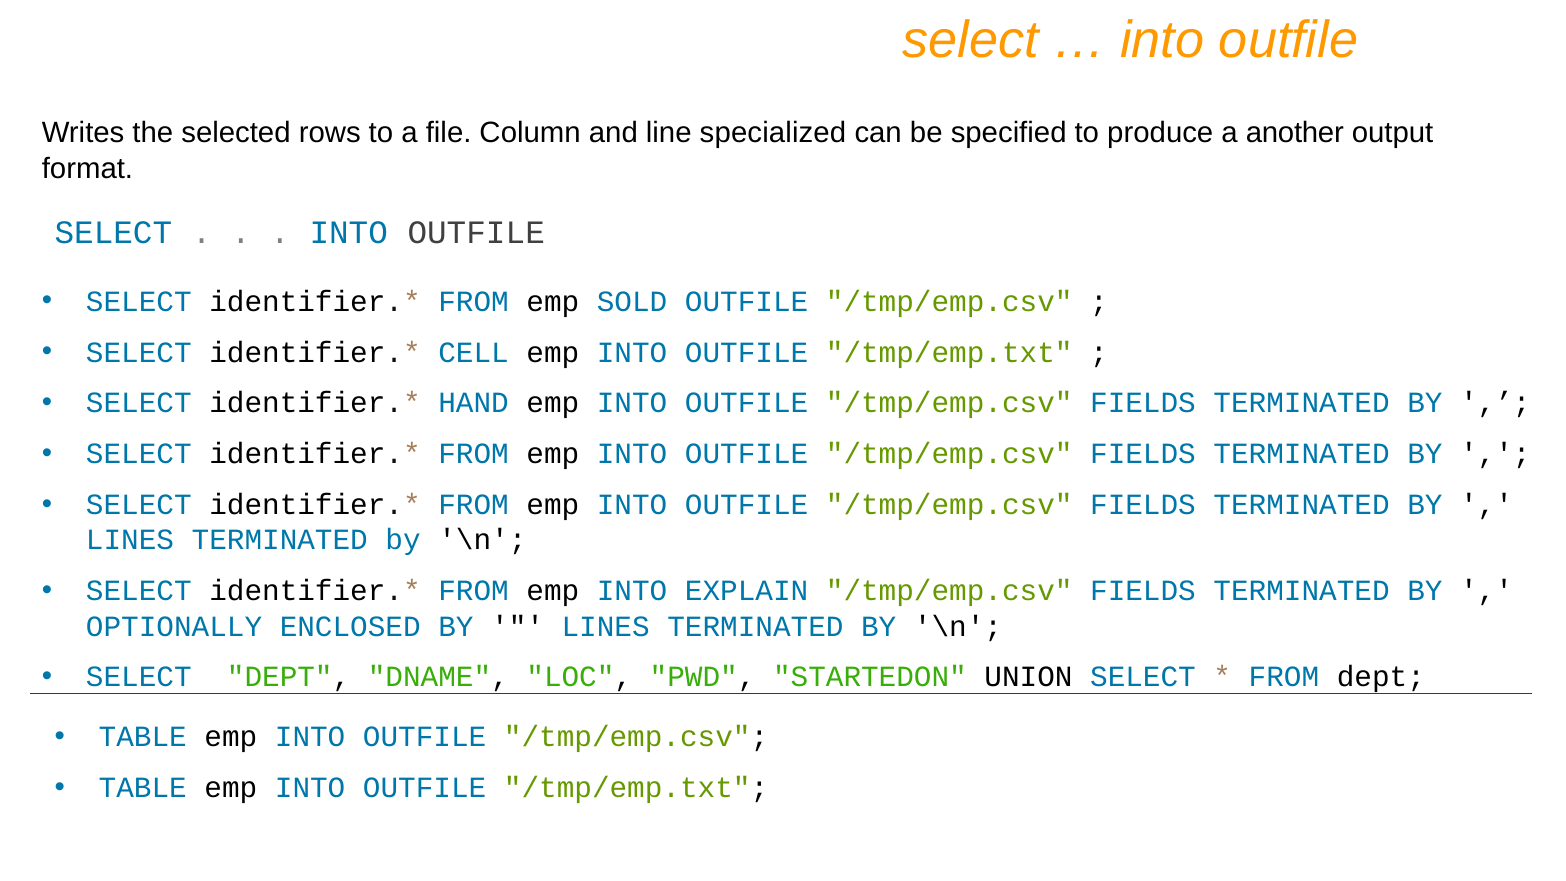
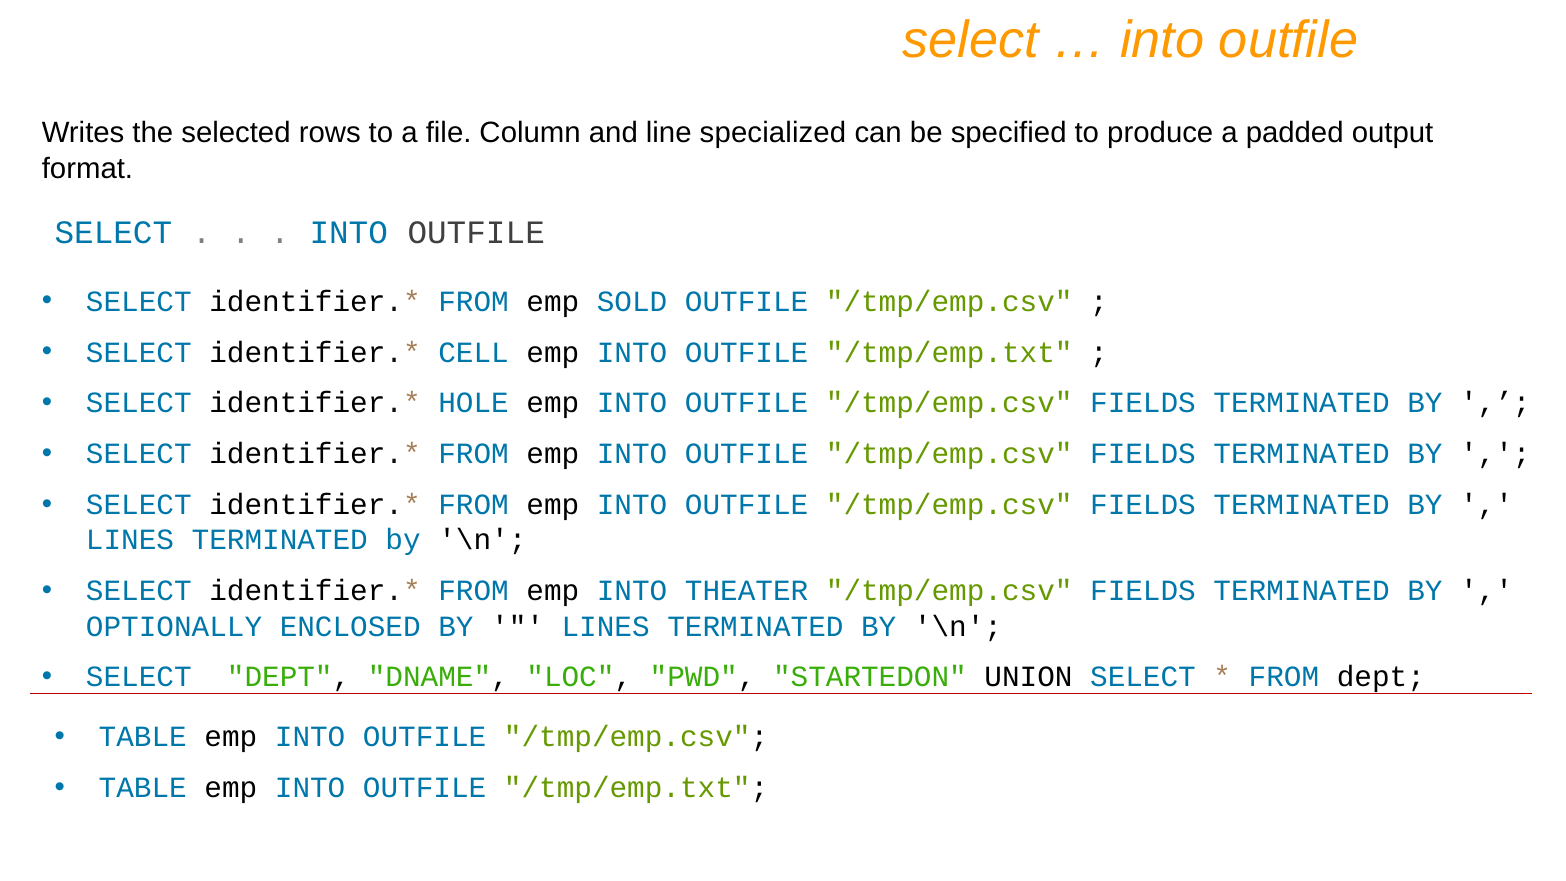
another: another -> padded (1295, 133)
HAND: HAND -> HOLE (474, 403)
EXPLAIN: EXPLAIN -> THEATER (747, 591)
